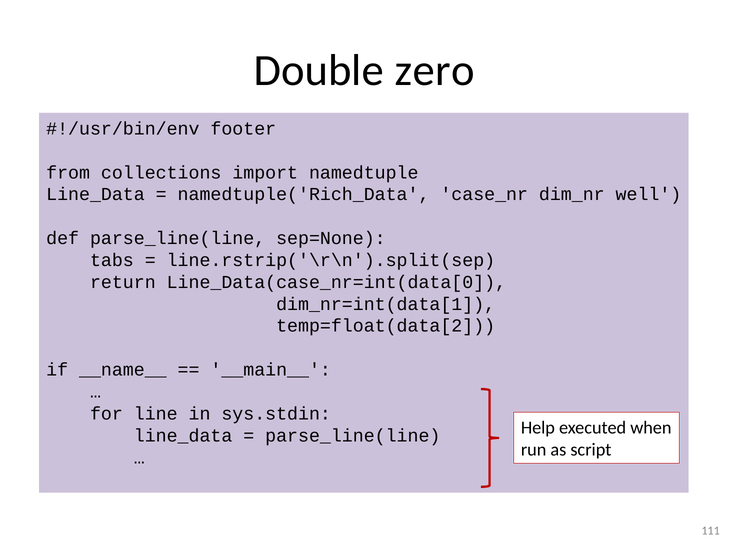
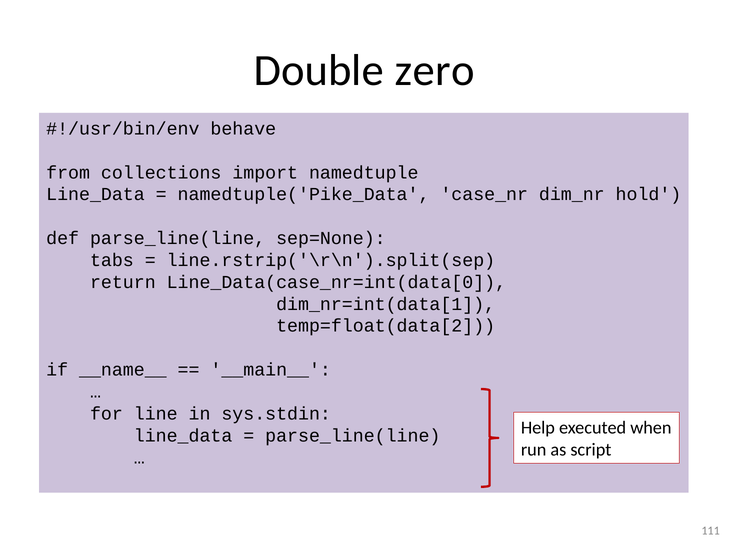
footer: footer -> behave (243, 129)
namedtuple('Rich_Data: namedtuple('Rich_Data -> namedtuple('Pike_Data (304, 194)
well: well -> hold (648, 194)
